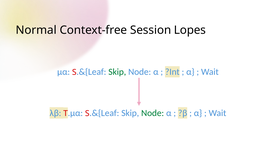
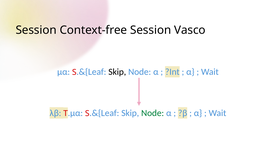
Normal: Normal -> Session (36, 30)
Lopes: Lopes -> Vasco (190, 30)
Skip colour: green -> black (117, 72)
